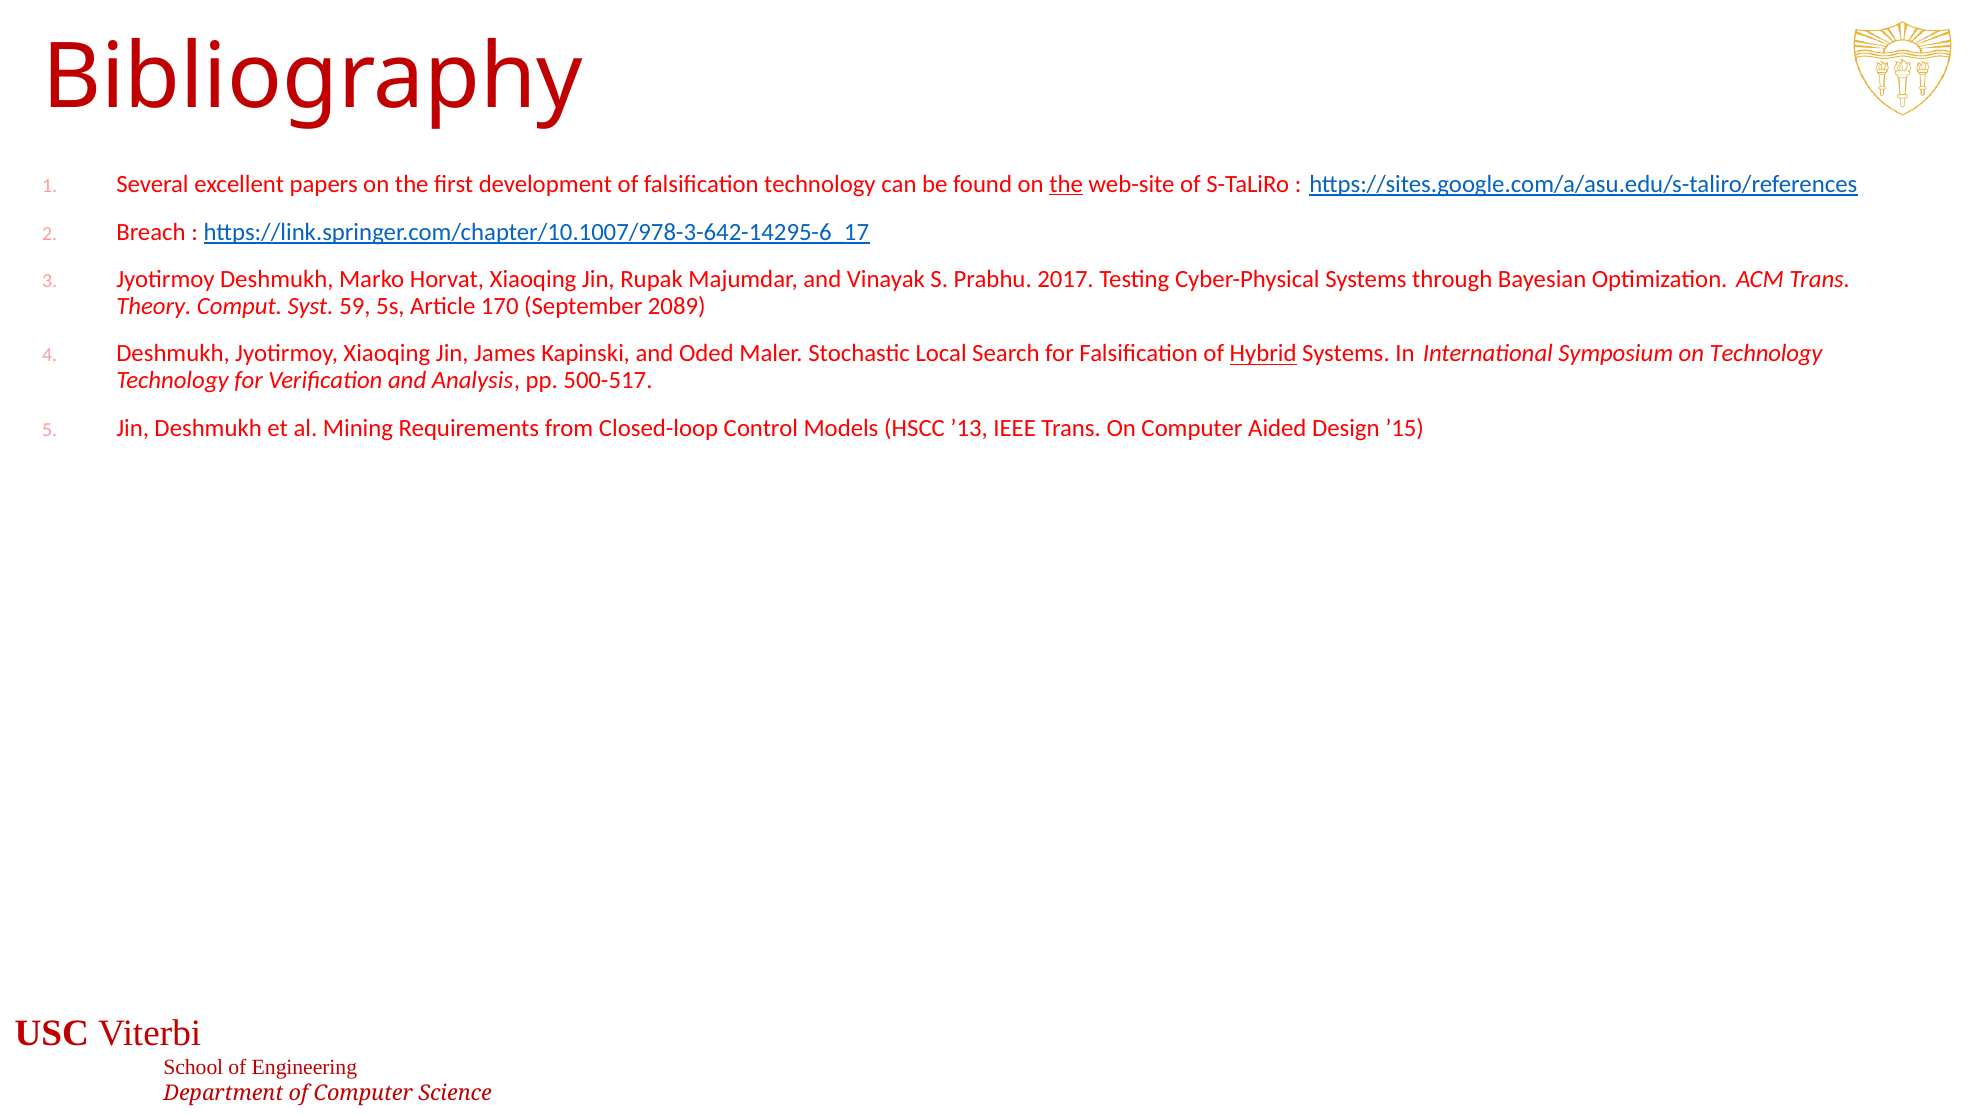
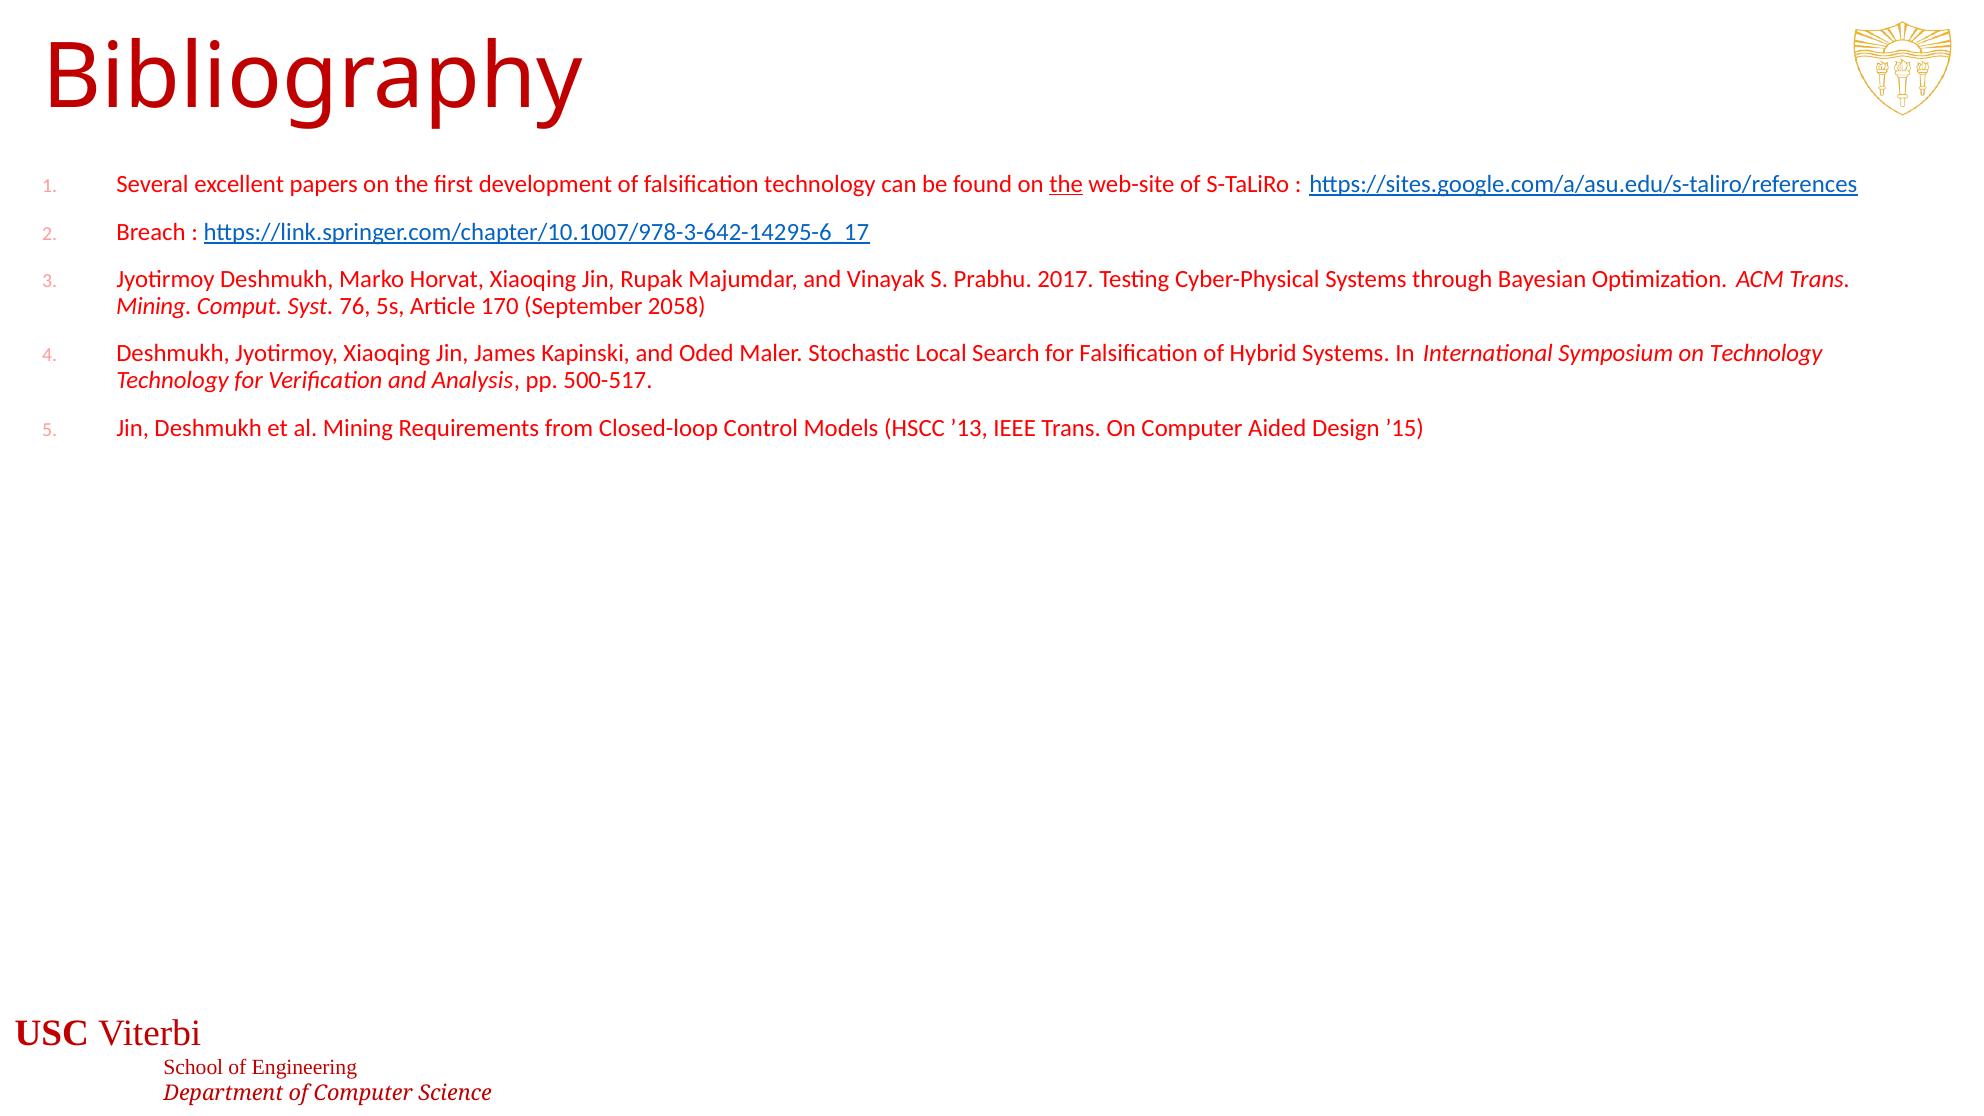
Theory: Theory -> Mining (154, 306)
59: 59 -> 76 (355, 306)
2089: 2089 -> 2058 (677, 306)
Hybrid underline: present -> none (1263, 354)
